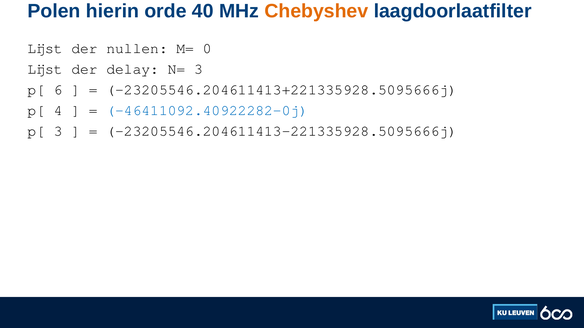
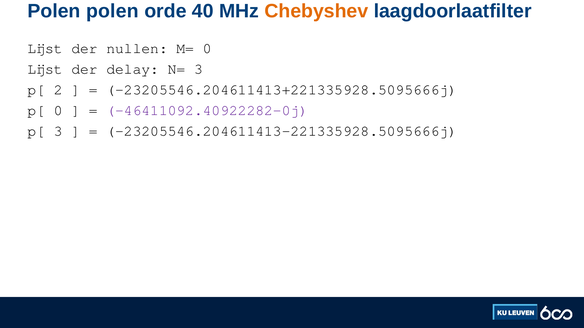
Polen hierin: hierin -> polen (112, 11)
6: 6 -> 2 (58, 90)
p[ 4: 4 -> 0 (58, 111)
-46411092.40922282-0j colour: blue -> purple (207, 111)
